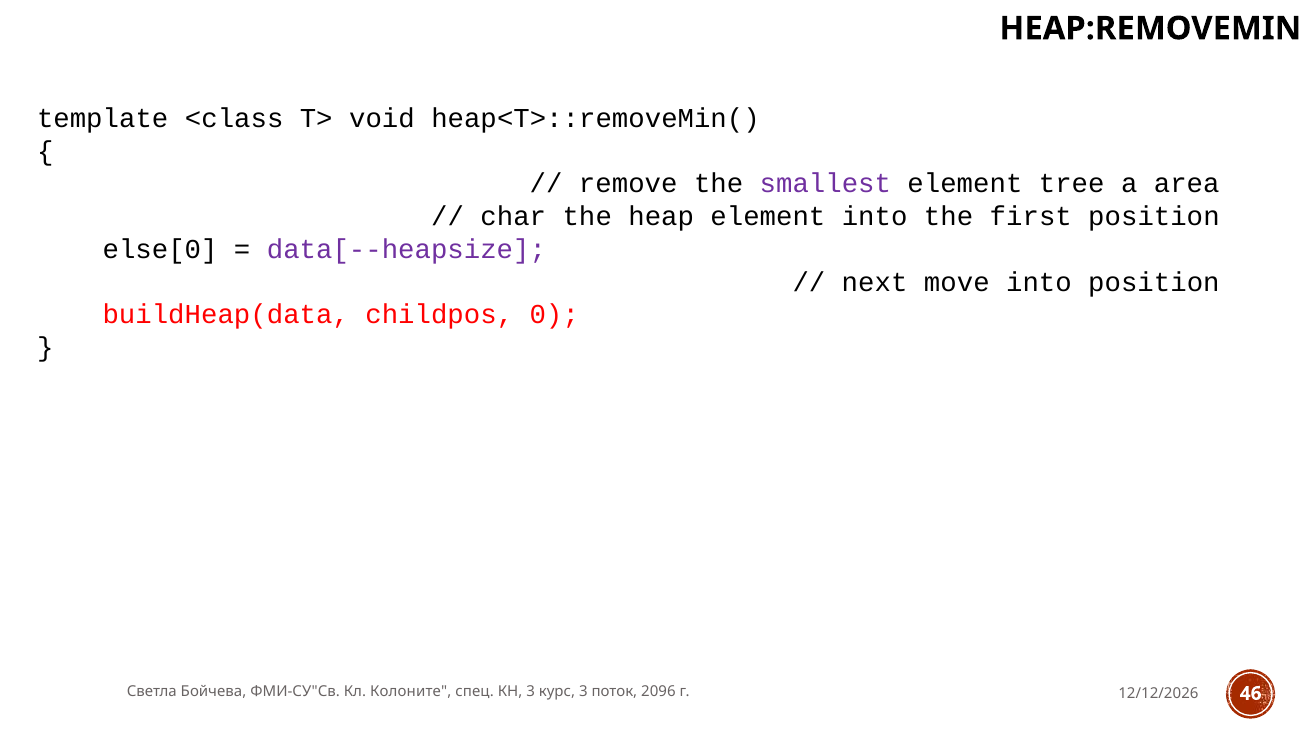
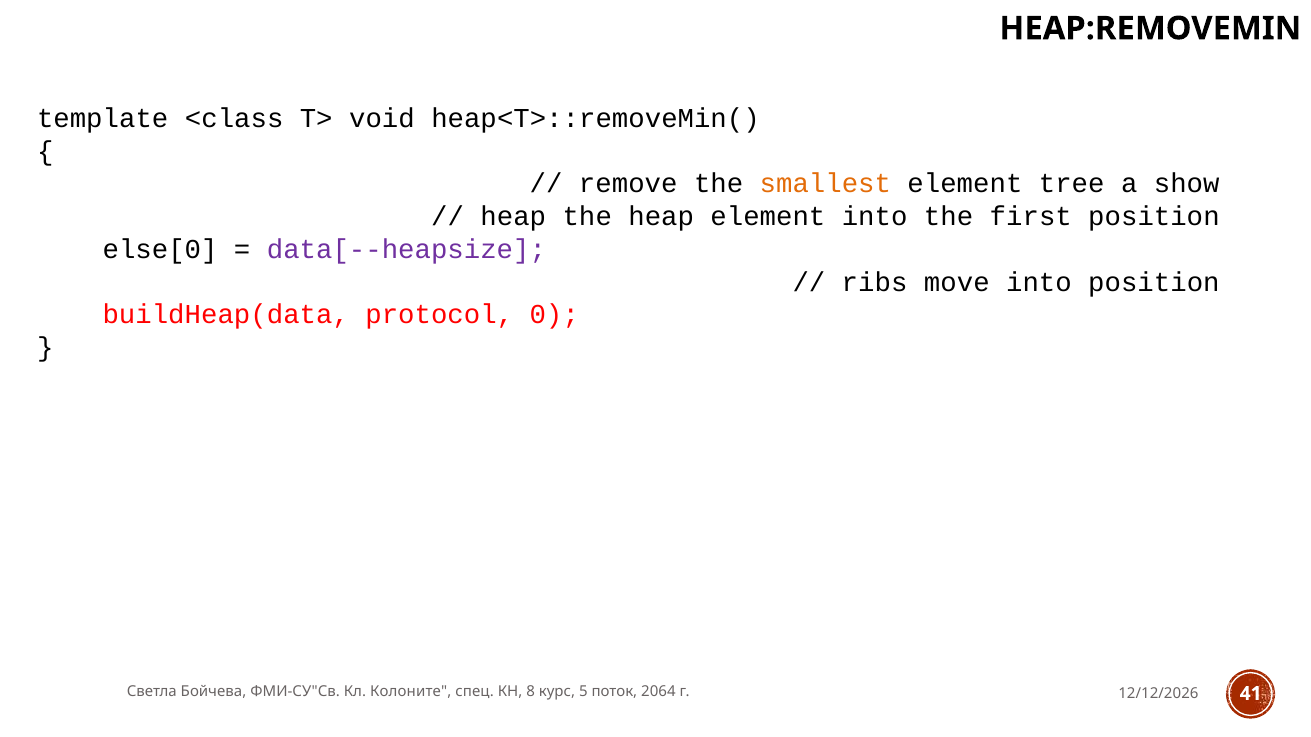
smallest colour: purple -> orange (825, 184)
area: area -> show (1187, 184)
char: char -> heap (513, 217)
next: next -> ribs (875, 282)
childpos: childpos -> protocol (439, 315)
КН 3: 3 -> 8 (531, 692)
курс 3: 3 -> 5 (583, 692)
2096: 2096 -> 2064 (658, 692)
46: 46 -> 41 (1251, 694)
